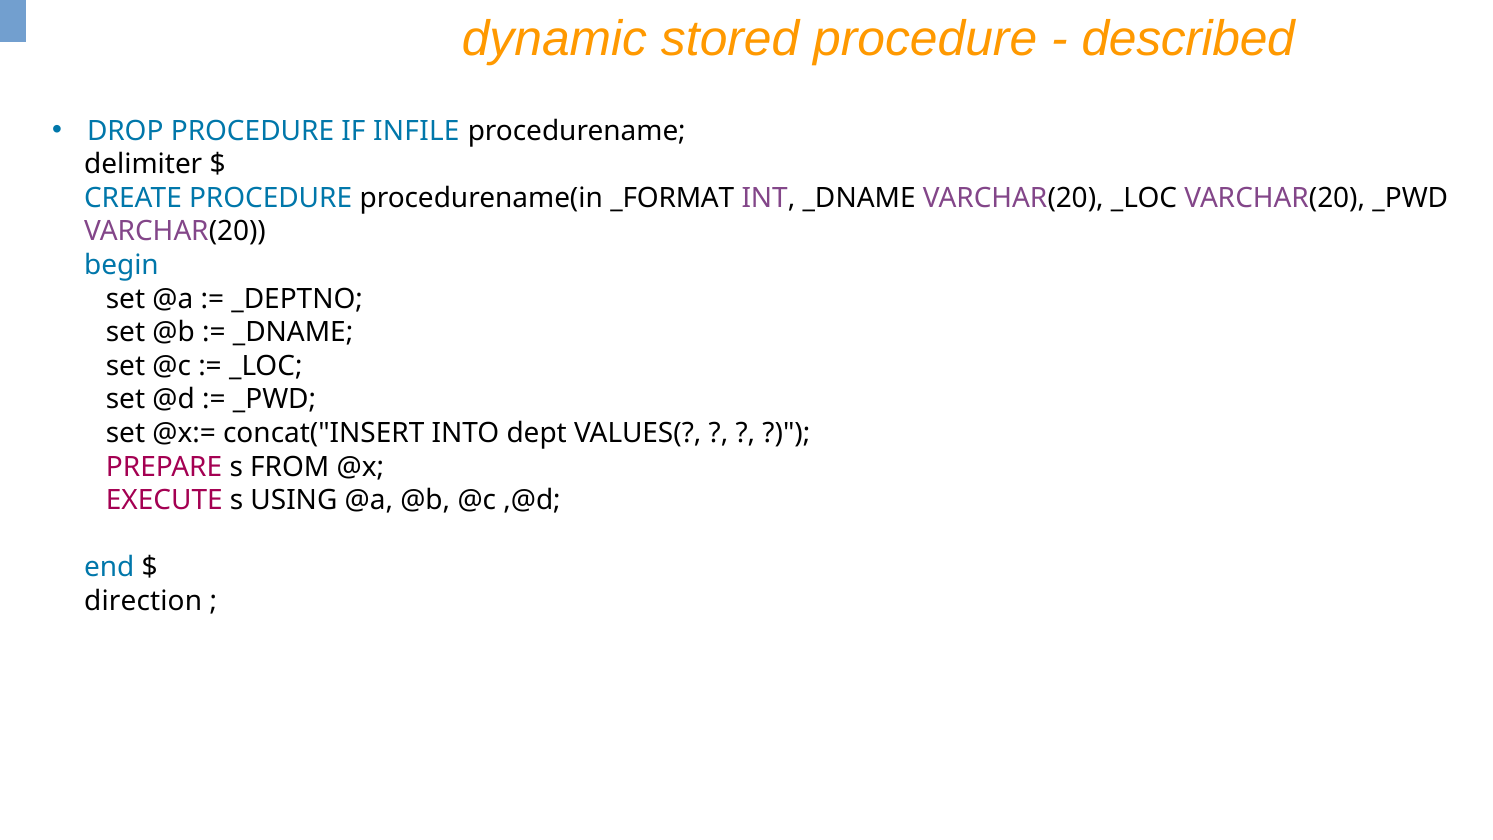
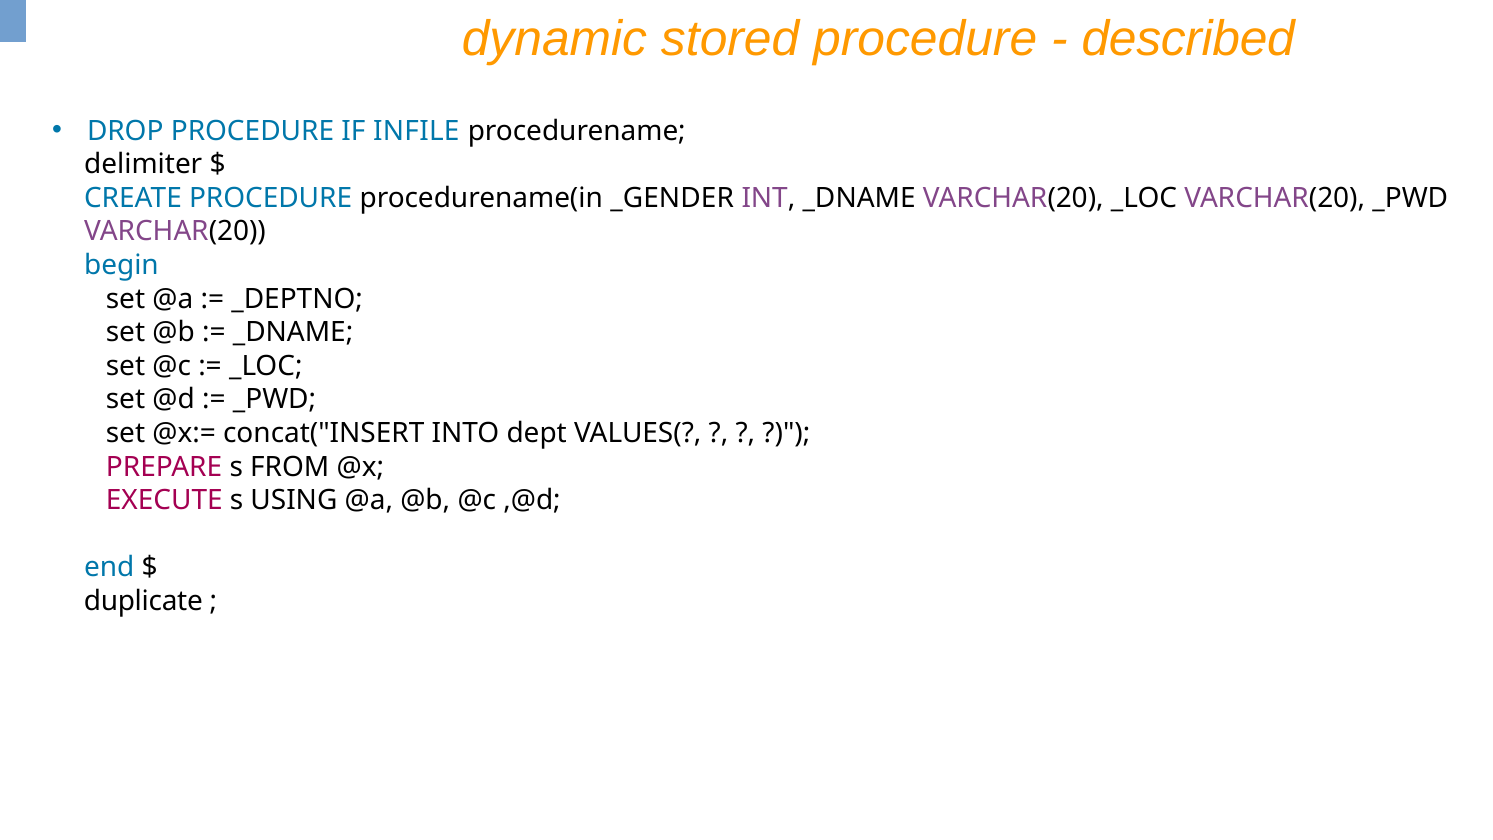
_FORMAT: _FORMAT -> _GENDER (672, 198)
direction: direction -> duplicate (143, 601)
